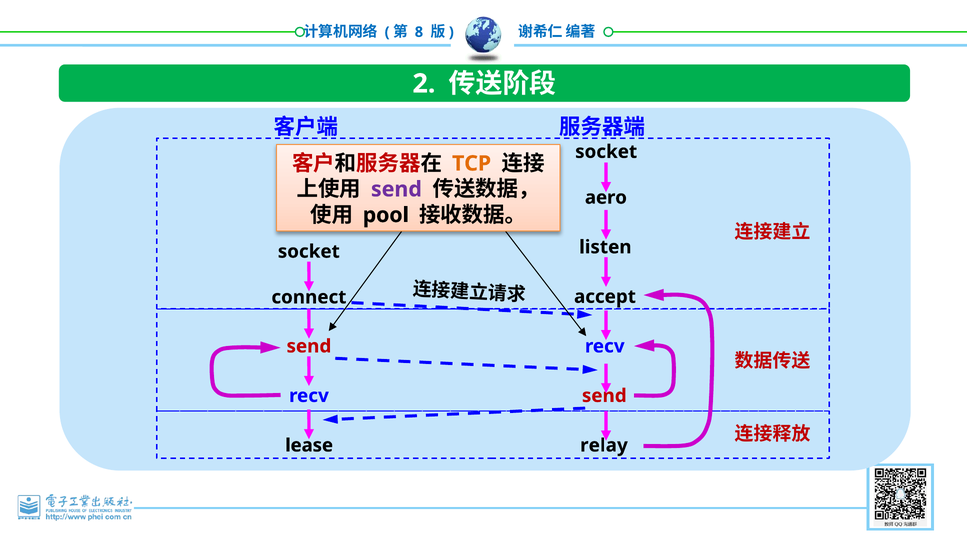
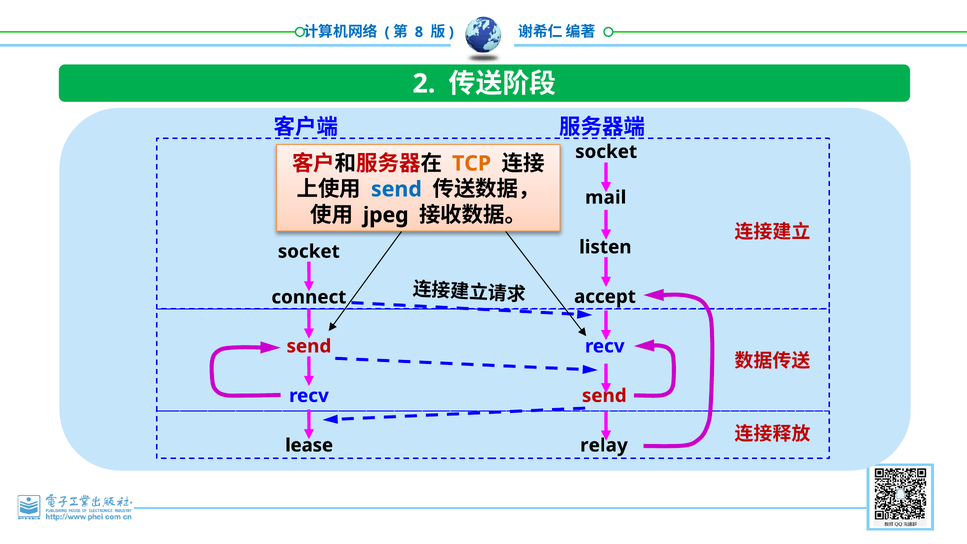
send colour: purple -> blue (396, 189)
aero: aero -> mail (606, 198)
pool: pool -> jpeg (386, 215)
